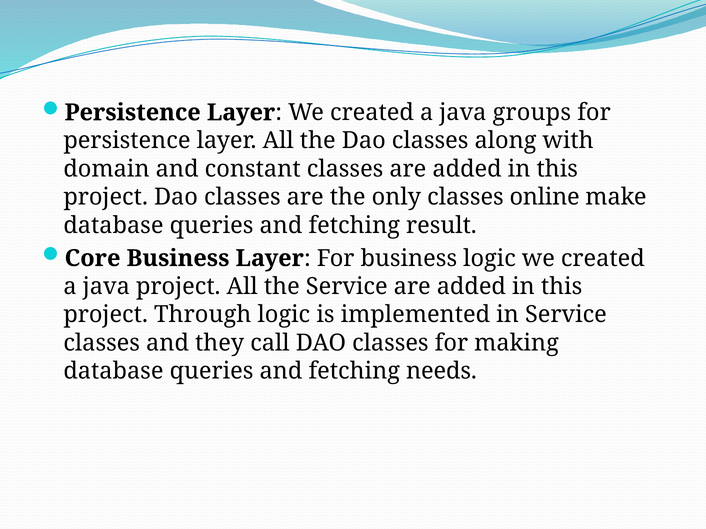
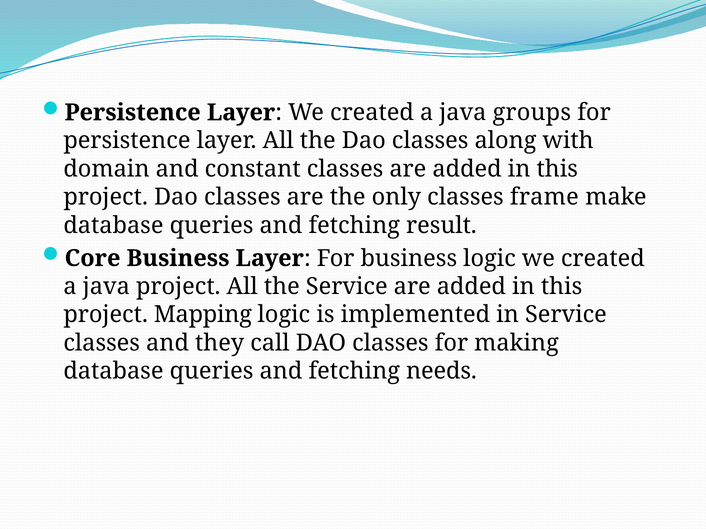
online: online -> frame (544, 197)
Through: Through -> Mapping (203, 315)
